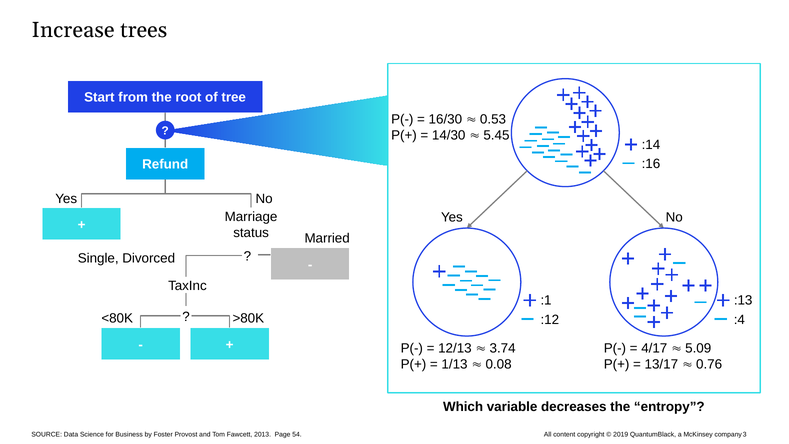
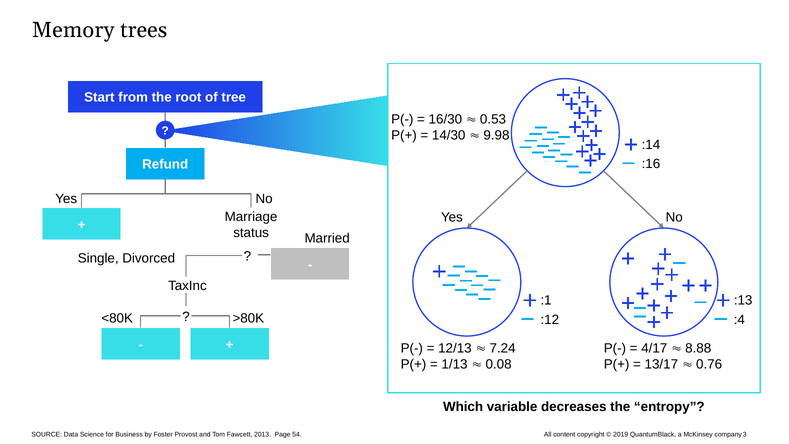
Increase: Increase -> Memory (73, 30)
5.45: 5.45 -> 9.98 (496, 135)
3.74: 3.74 -> 7.24 (503, 348)
5.09: 5.09 -> 8.88 (698, 348)
